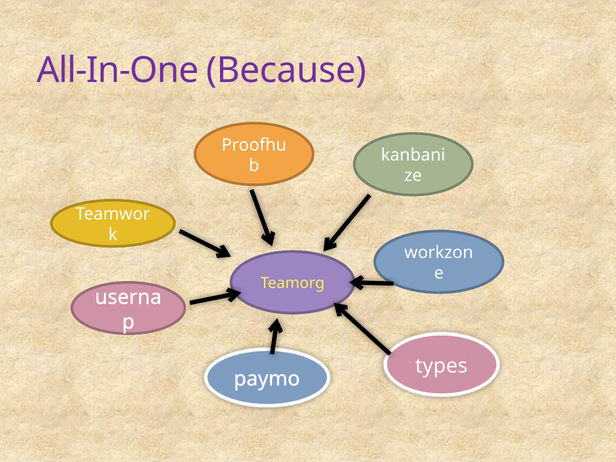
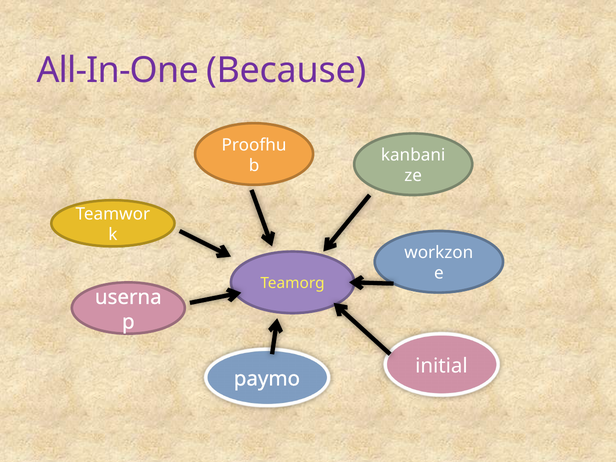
types: types -> initial (441, 366)
